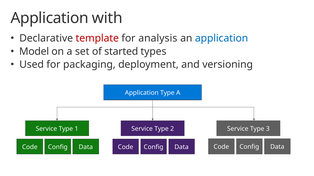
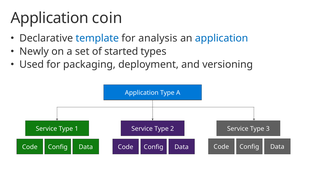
with: with -> coin (107, 18)
template colour: red -> blue (97, 38)
Model: Model -> Newly (34, 52)
